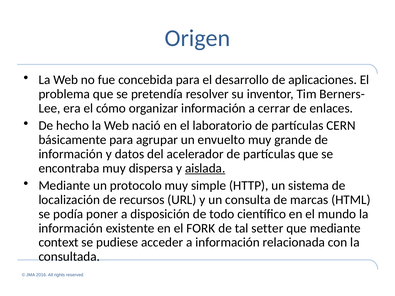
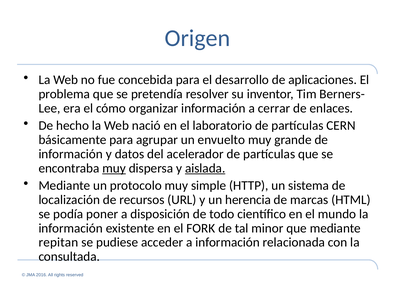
muy underline: none -> present (114, 168)
consulta: consulta -> herencia (248, 200)
setter: setter -> minor (267, 228)
context: context -> repitan (58, 243)
